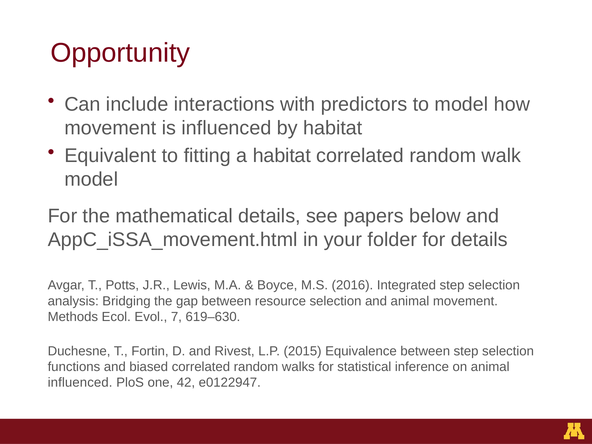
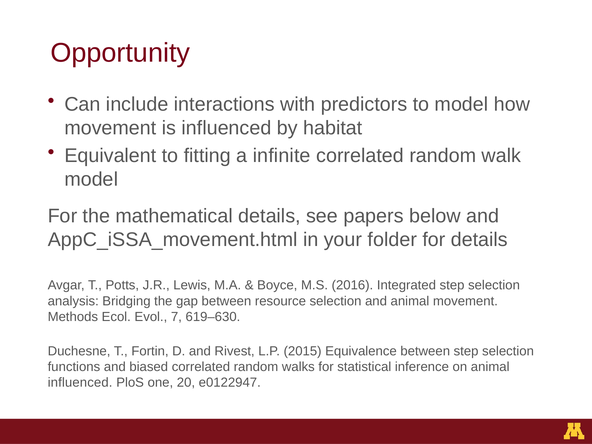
a habitat: habitat -> infinite (282, 156)
42: 42 -> 20 (186, 383)
